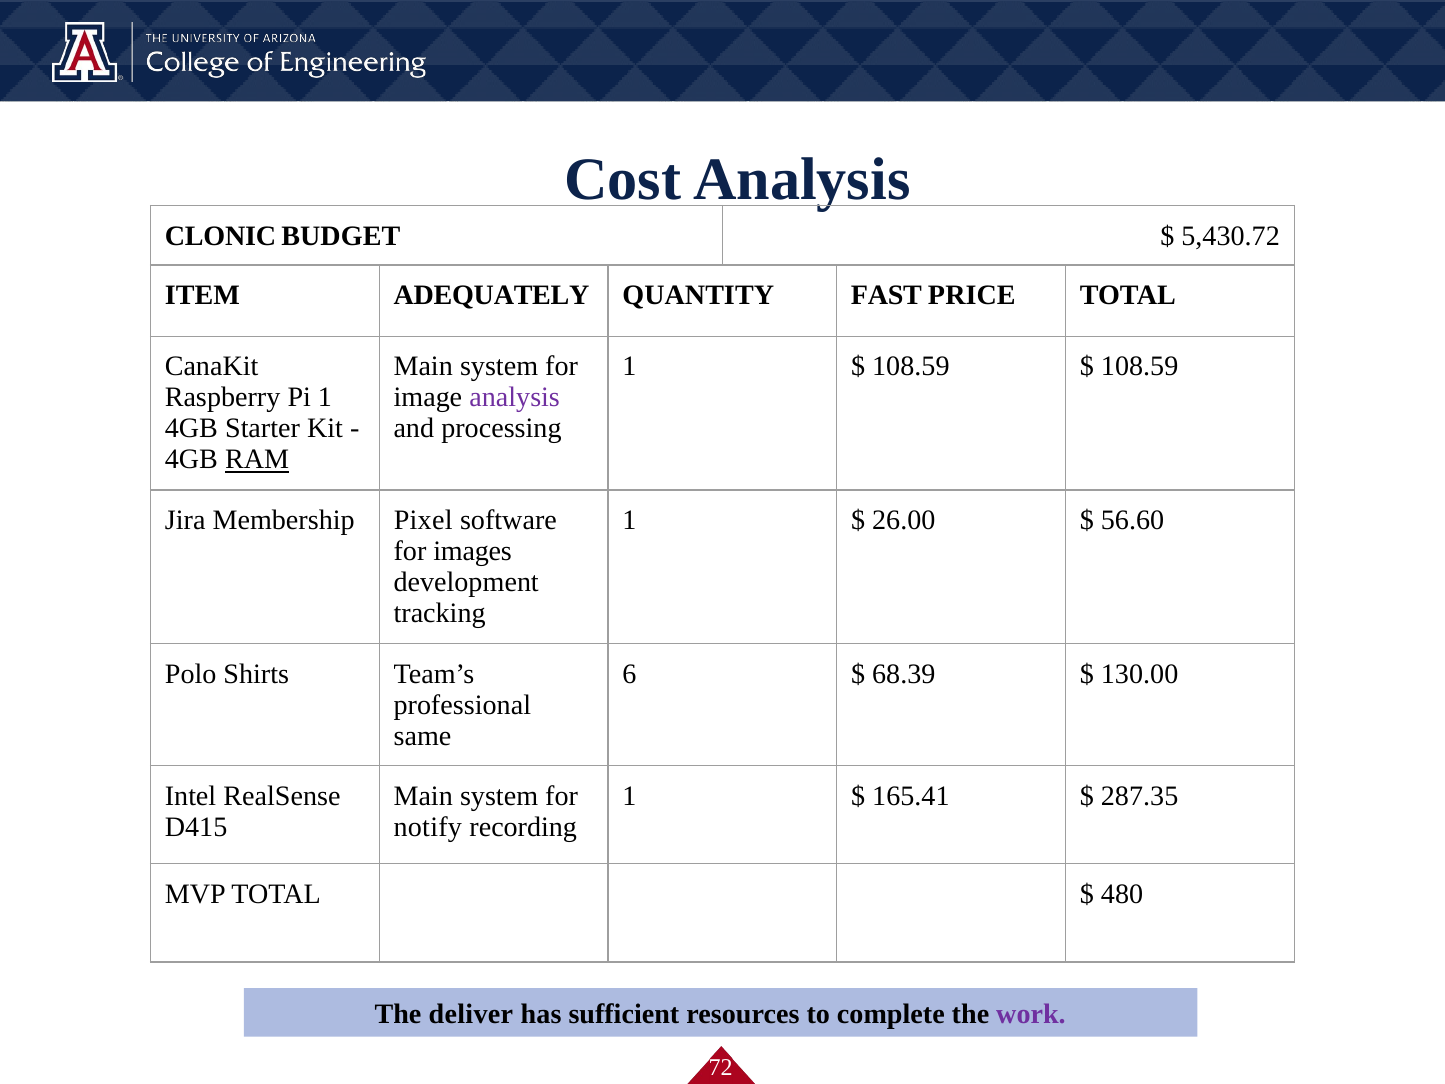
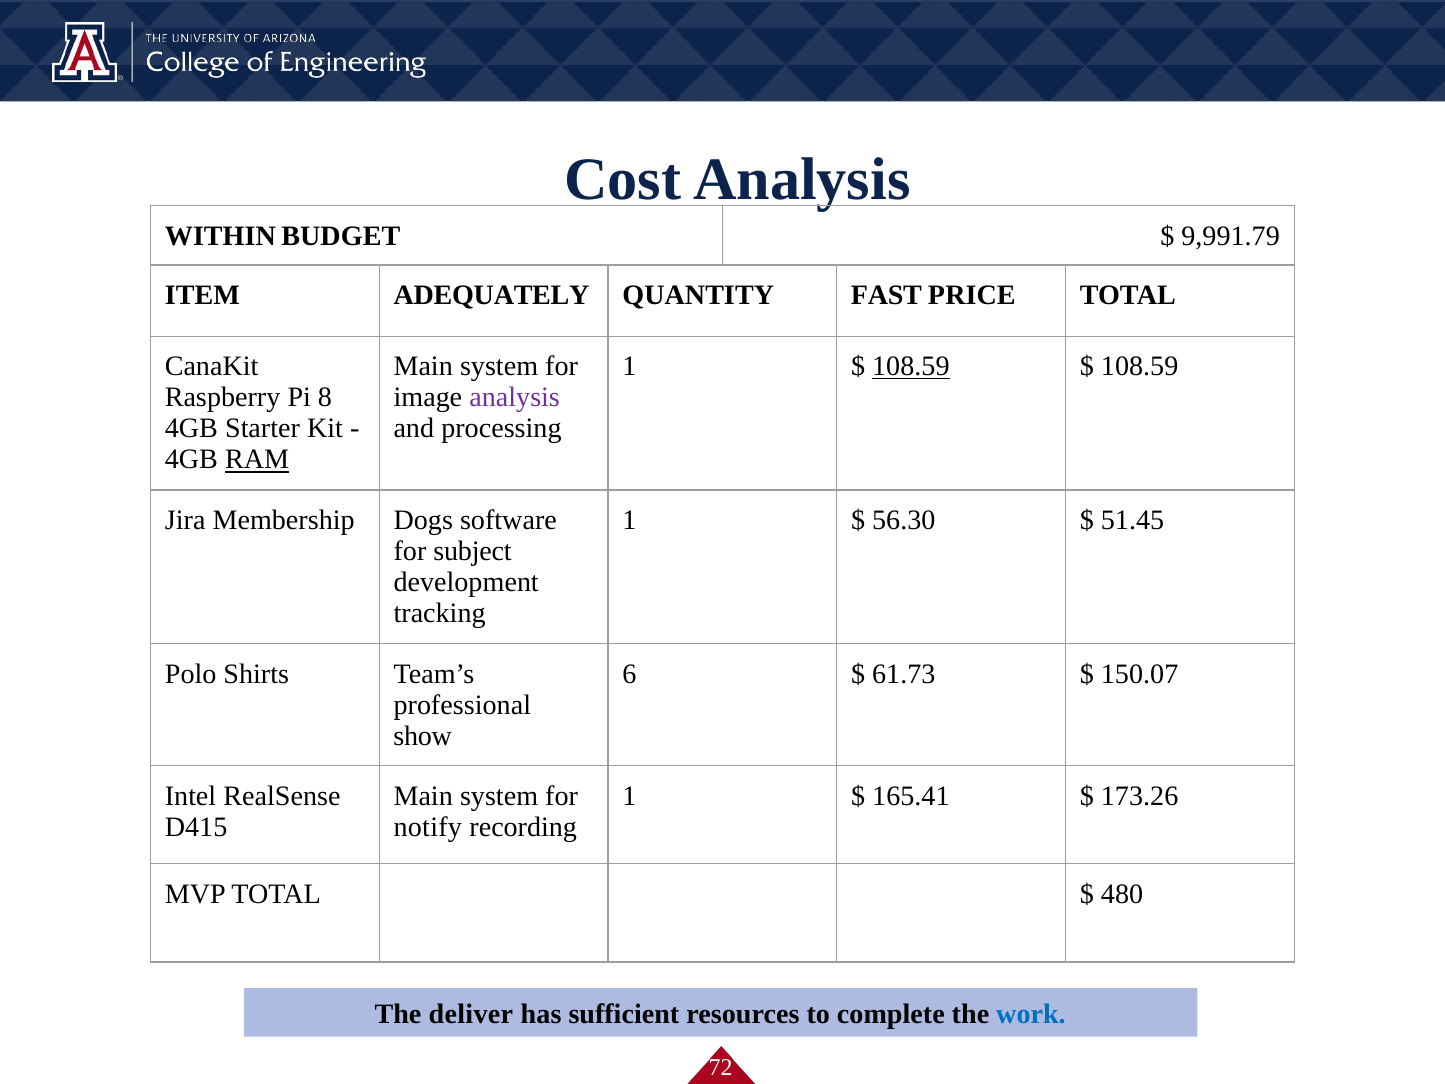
CLONIC: CLONIC -> WITHIN (220, 236)
5,430.72: 5,430.72 -> 9,991.79 (1231, 236)
108.59 underline: none -> present (911, 366)
Pi 1: 1 -> 8 (325, 397)
Pixel: Pixel -> Dogs (423, 520)
26.00: 26.00 -> 56.30 (904, 520)
56.60: 56.60 -> 51.45 (1133, 520)
images: images -> subject (473, 551)
68.39: 68.39 -> 61.73 (904, 674)
130.00: 130.00 -> 150.07 (1140, 674)
same: same -> show (423, 736)
287.35: 287.35 -> 173.26 (1140, 796)
work colour: purple -> blue (1031, 1014)
